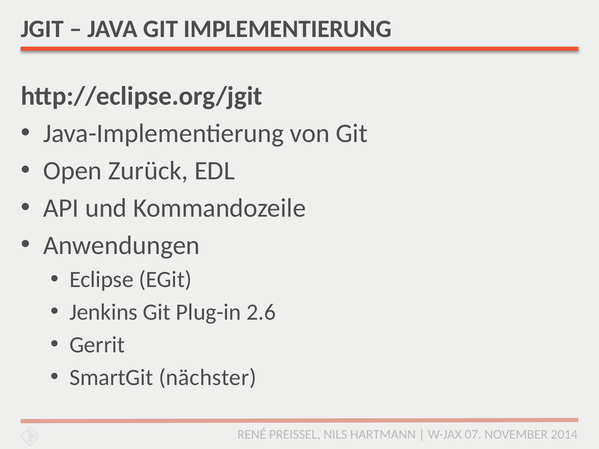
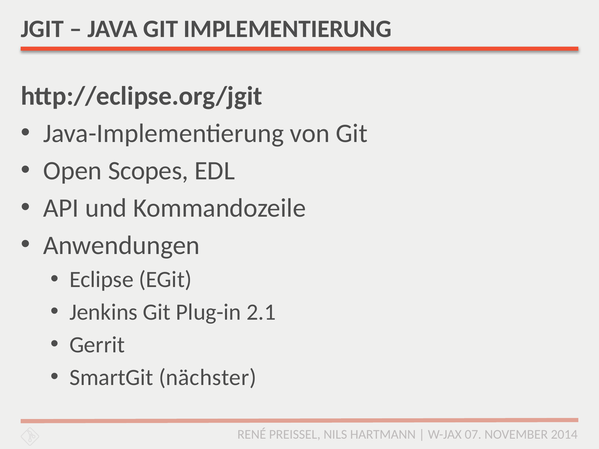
Zurück: Zurück -> Scopes (148, 171)
2.6: 2.6 -> 2.1 (261, 312)
